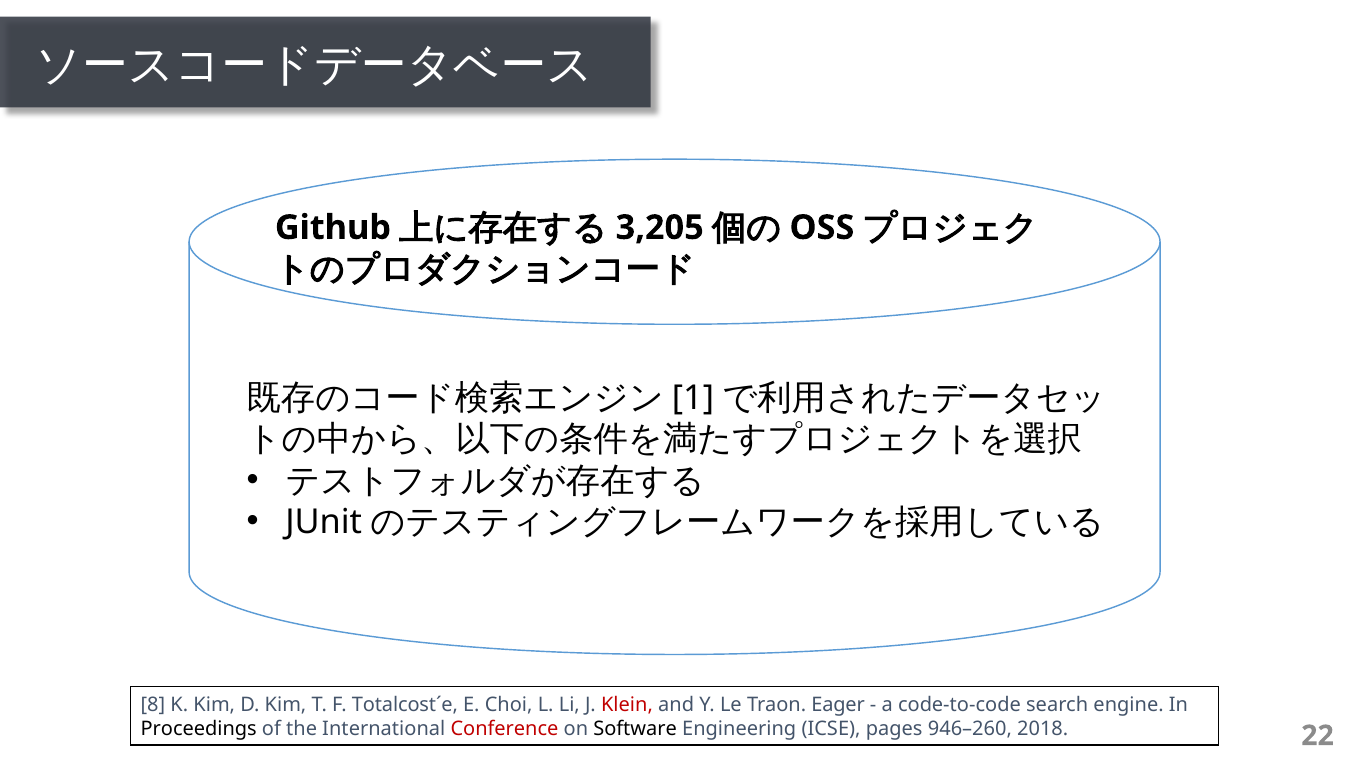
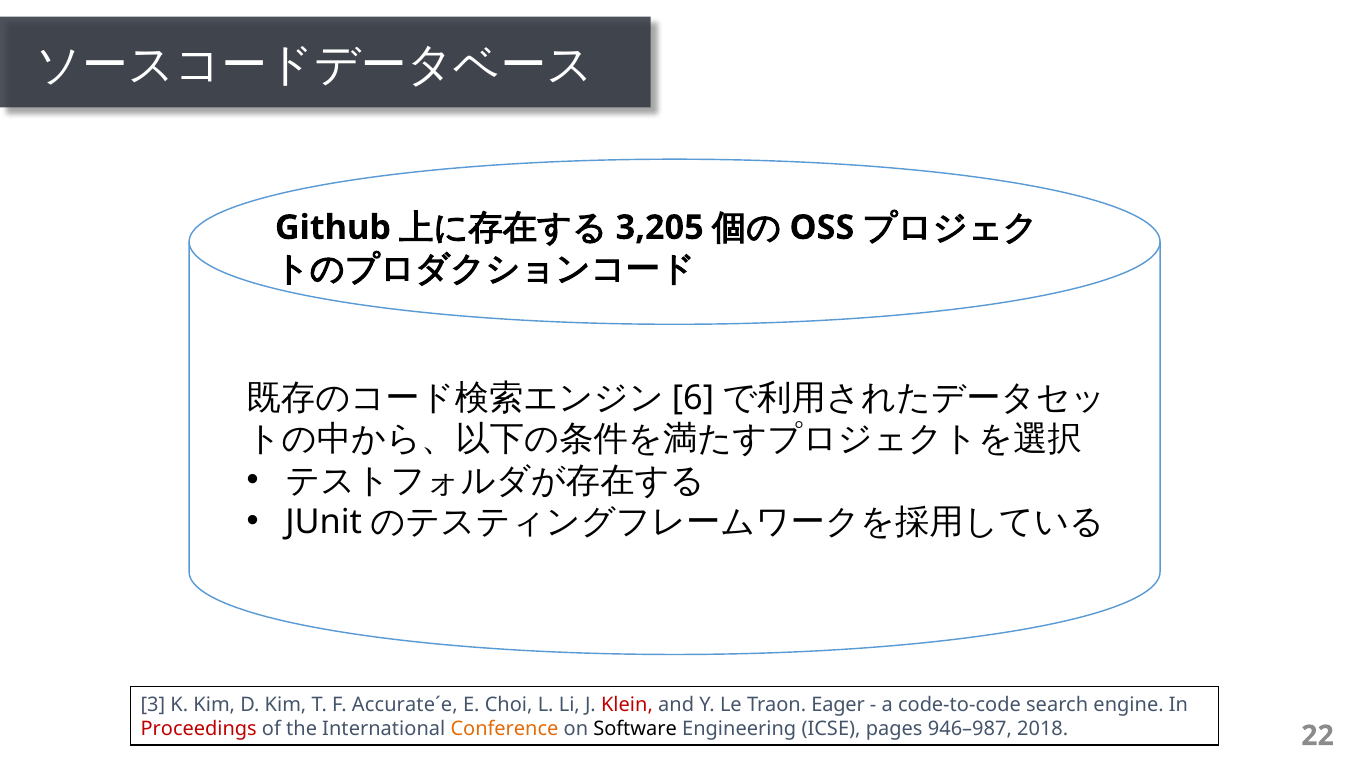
1: 1 -> 6 (693, 398)
8: 8 -> 3 (153, 705)
Totalcost´e: Totalcost´e -> Accurate´e (405, 705)
Proceedings colour: black -> red (199, 729)
Conference colour: red -> orange (504, 729)
946–260: 946–260 -> 946–987 (970, 729)
